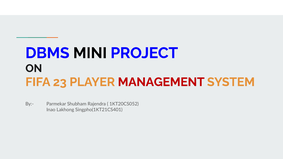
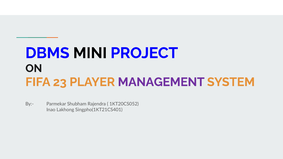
MANAGEMENT colour: red -> purple (161, 82)
